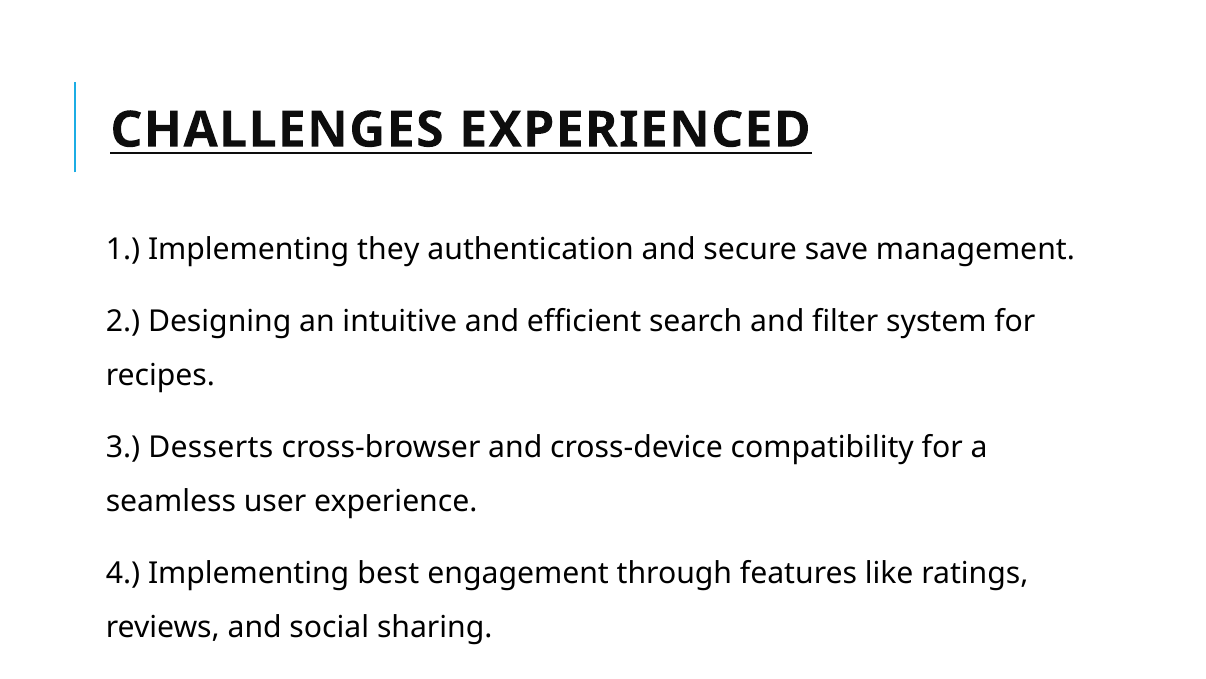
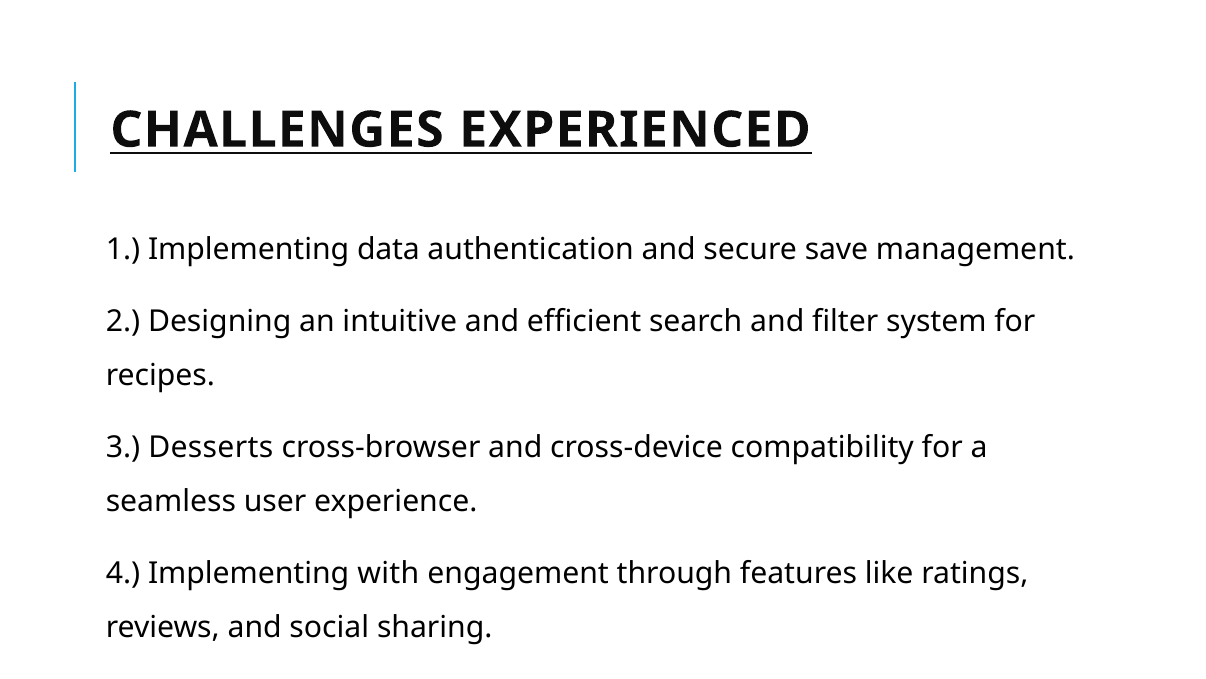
they: they -> data (388, 249)
best: best -> with (388, 573)
